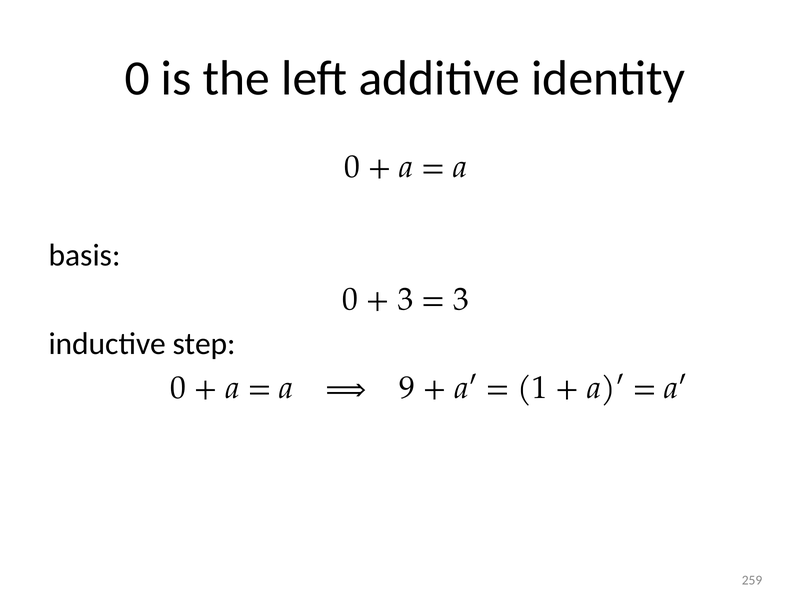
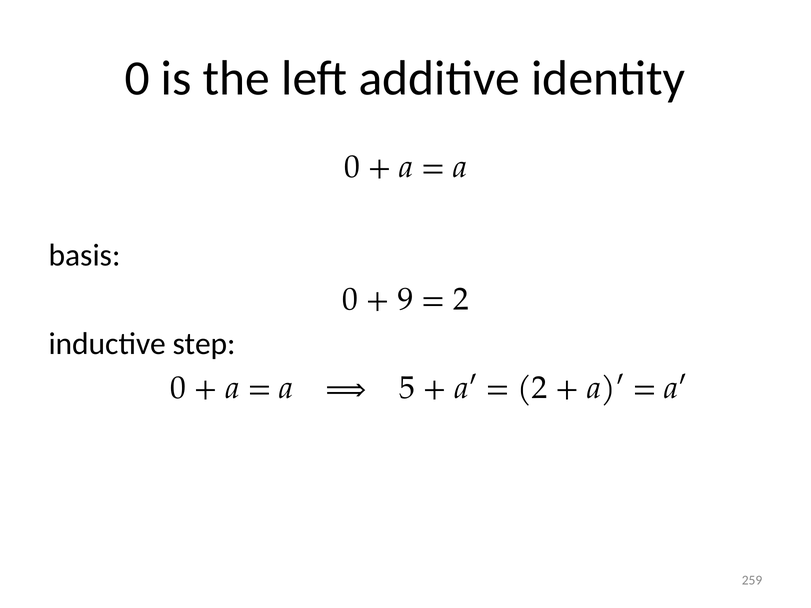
3: 3 -> 9 (406, 300)
3: 3 -> 2 (461, 300)
9: 9 -> 5 (407, 388)
1: 1 -> 2 (533, 388)
